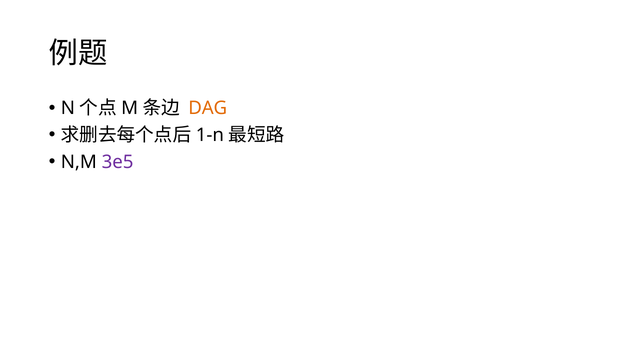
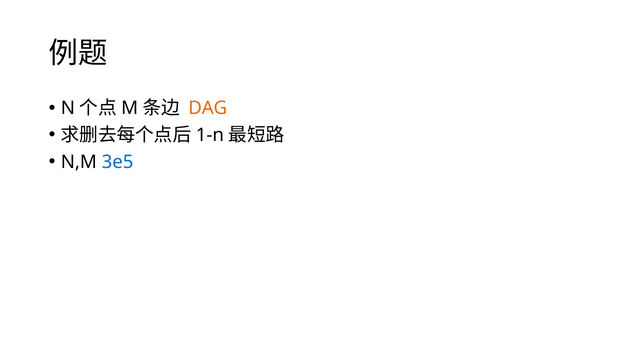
3e5 colour: purple -> blue (118, 162)
